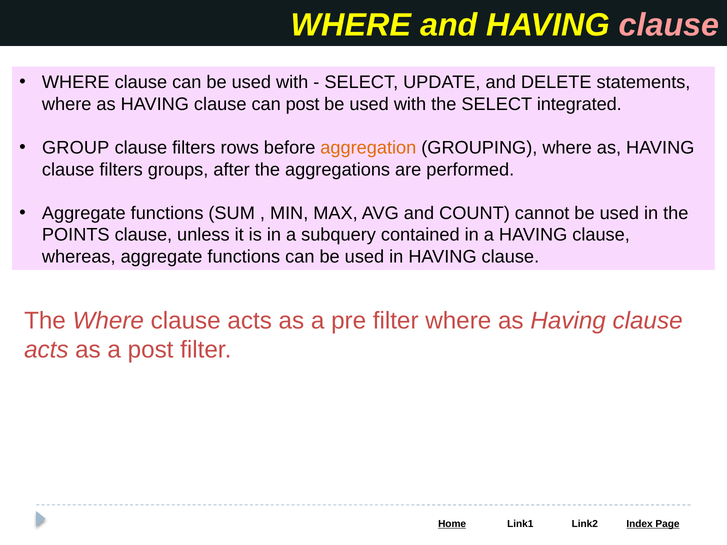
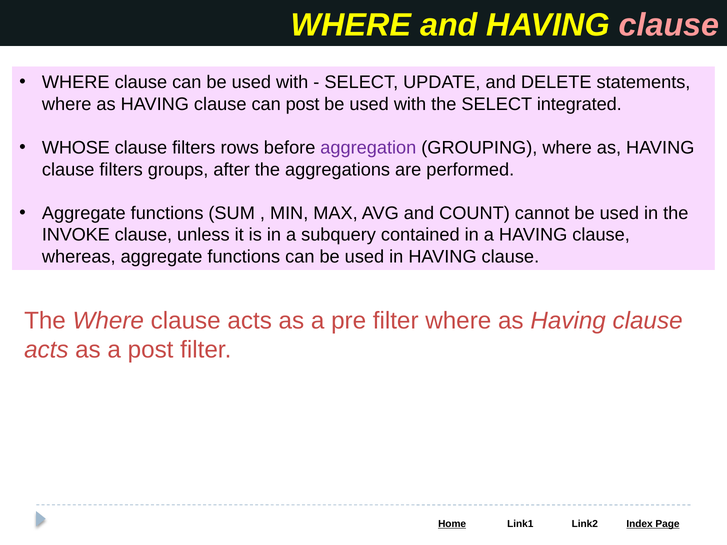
GROUP: GROUP -> WHOSE (76, 148)
aggregation colour: orange -> purple (368, 148)
POINTS: POINTS -> INVOKE (76, 235)
